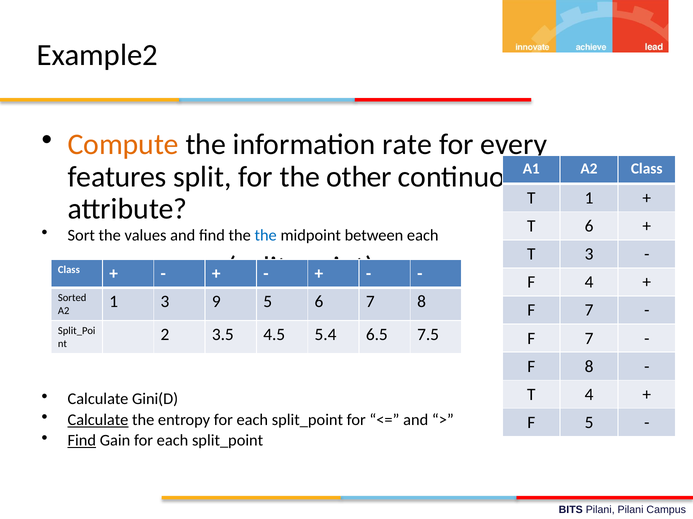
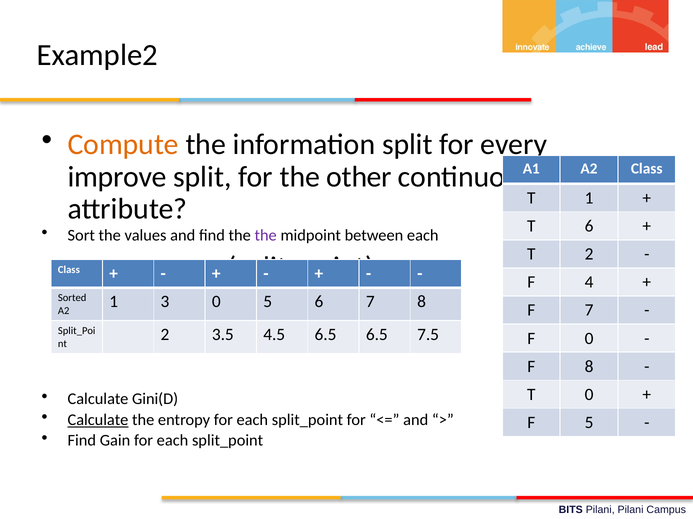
information rate: rate -> split (407, 145)
features: features -> improve (117, 177)
the colour: blue -> purple (266, 236)
T 3: 3 -> 2 (589, 254)
3 9: 9 -> 0 (216, 302)
7: 7 -> 0 (589, 339)
4.5 5.4: 5.4 -> 6.5 (325, 335)
T 4: 4 -> 0 (589, 395)
Find underline: present -> none (82, 441)
